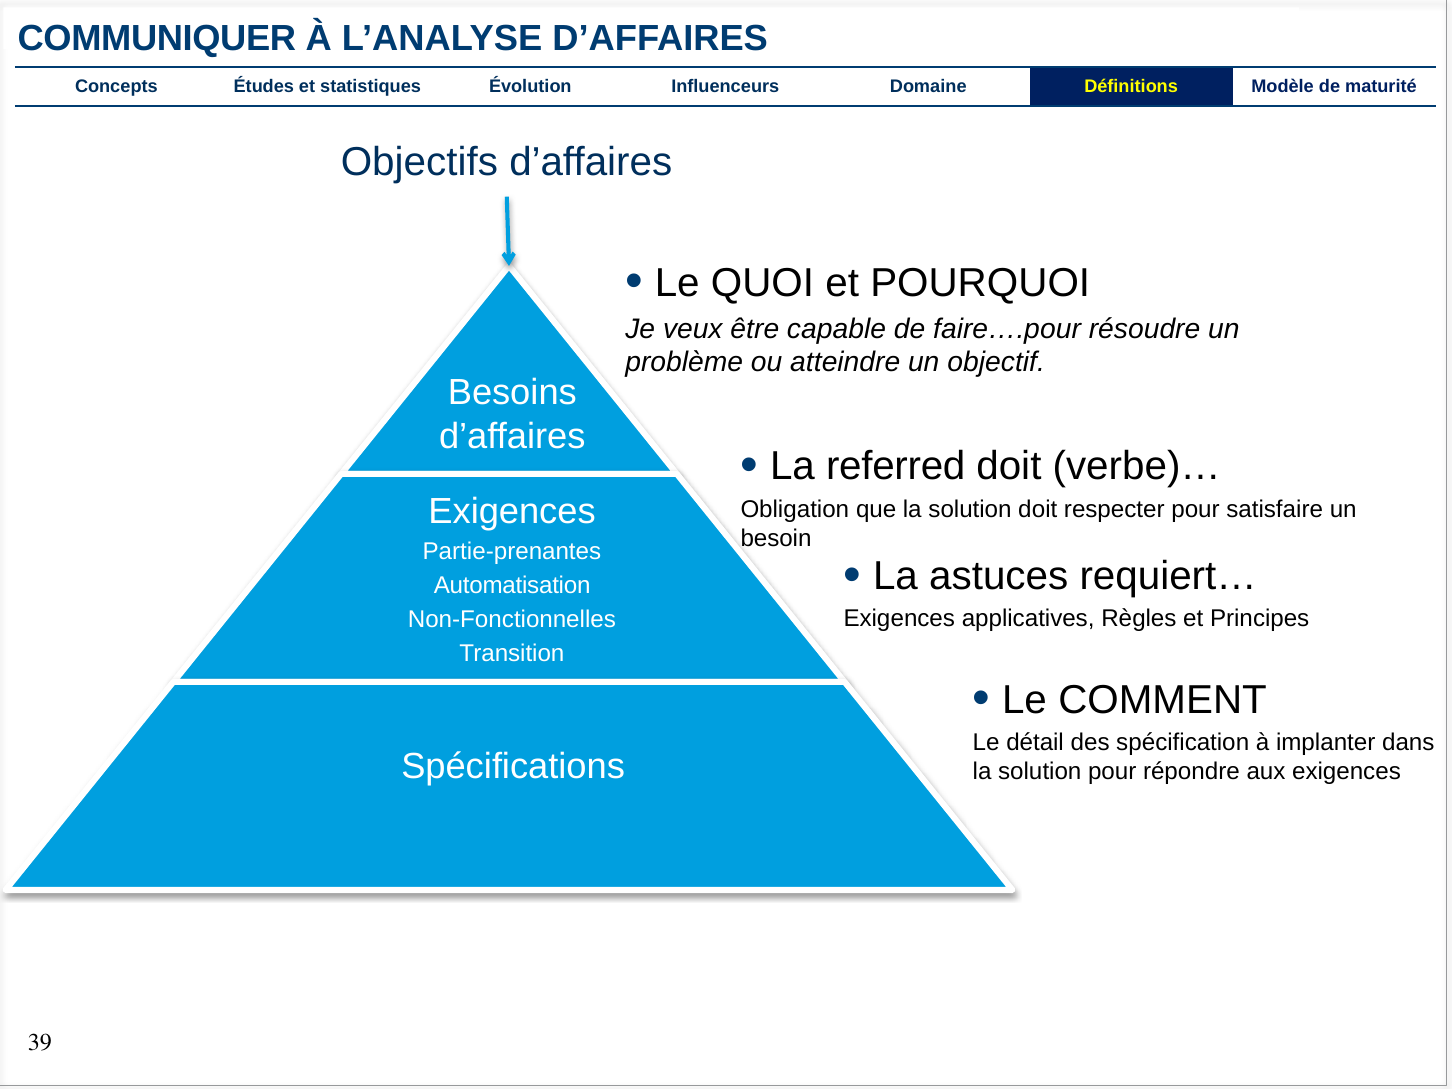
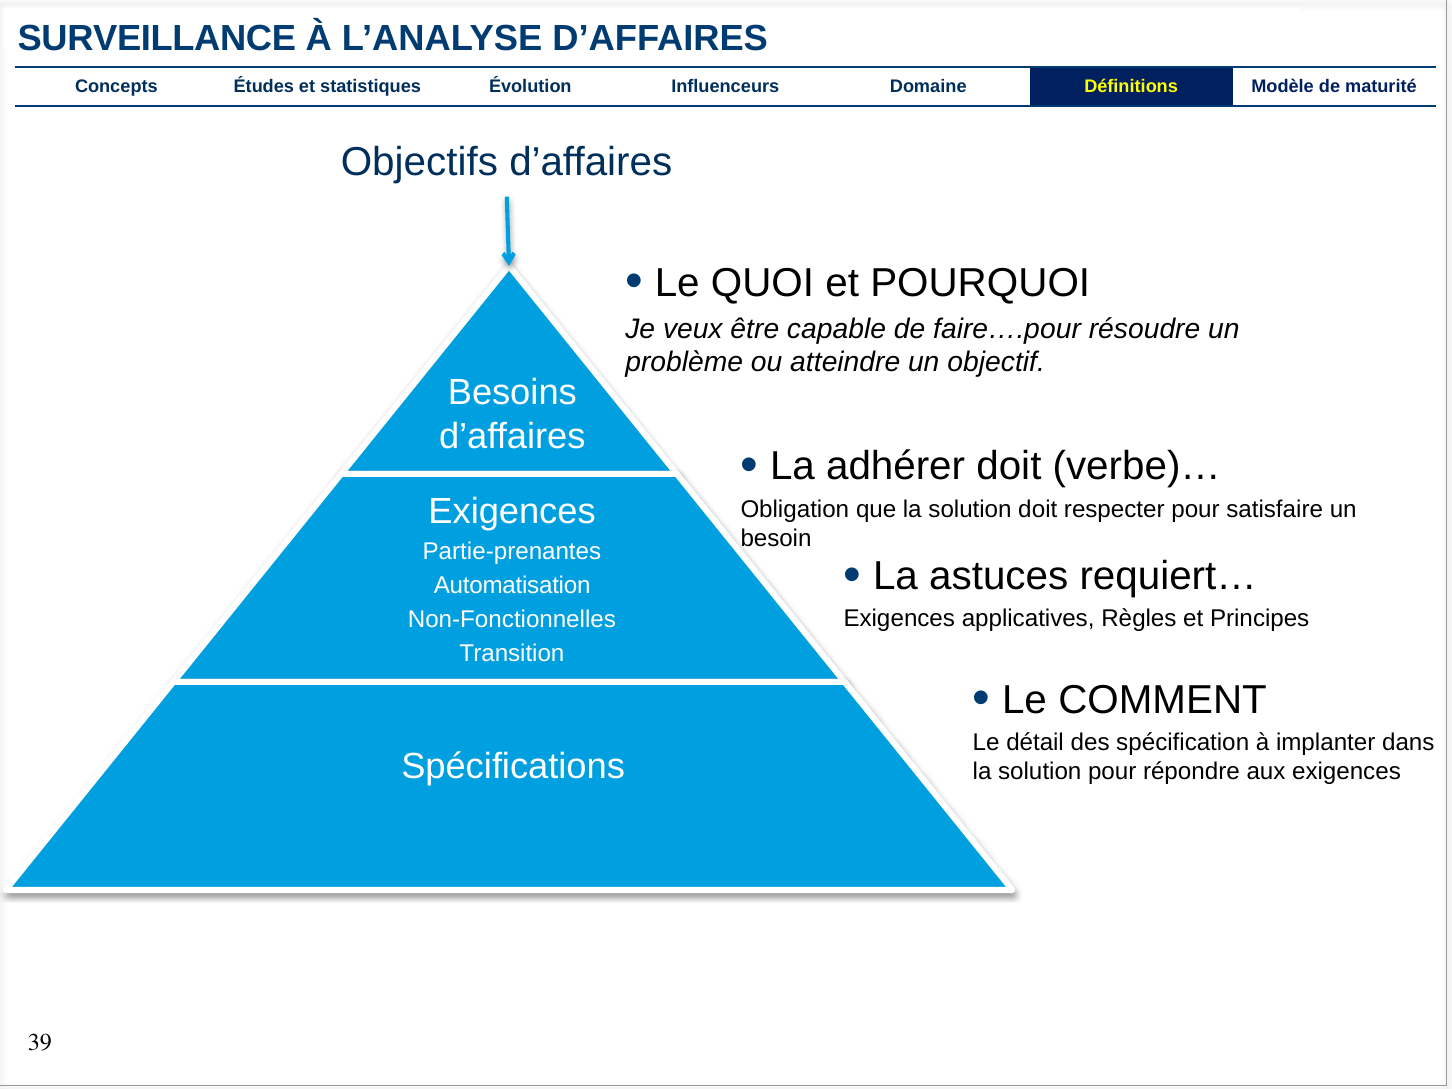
COMMUNIQUER: COMMUNIQUER -> SURVEILLANCE (157, 39)
referred: referred -> adhérer (896, 467)
